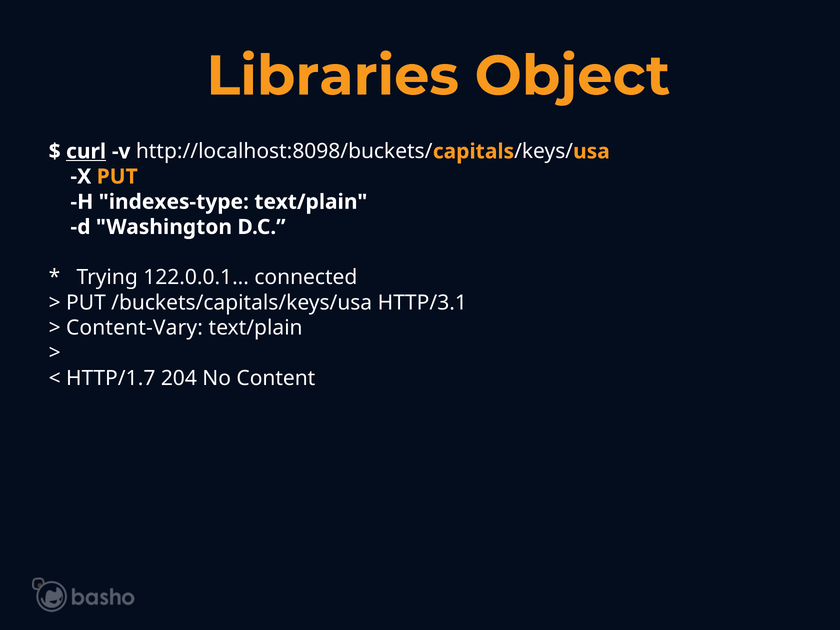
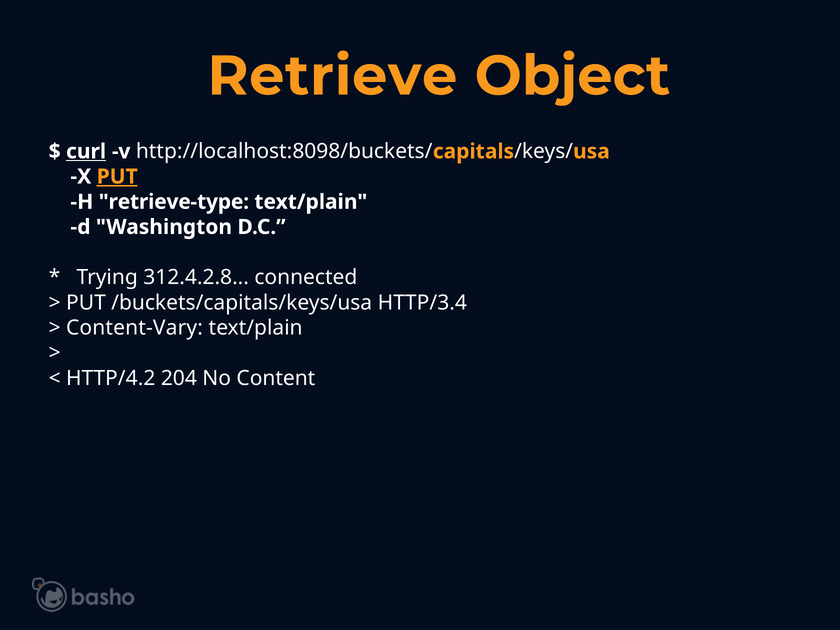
Libraries: Libraries -> Retrieve (332, 76)
PUT underline: none -> present (117, 177)
indexes-type: indexes-type -> retrieve-type (174, 202)
122.0.0.1: 122.0.0.1 -> 312.4.2.8 (196, 277)
HTTP/3.1: HTTP/3.1 -> HTTP/3.4 (422, 303)
HTTP/1.7: HTTP/1.7 -> HTTP/4.2 (111, 378)
